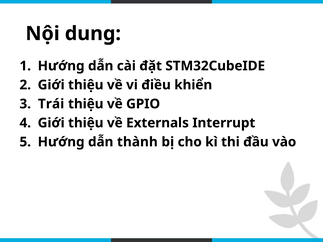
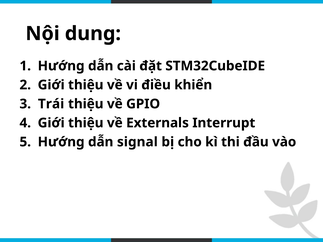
thành: thành -> signal (137, 142)
